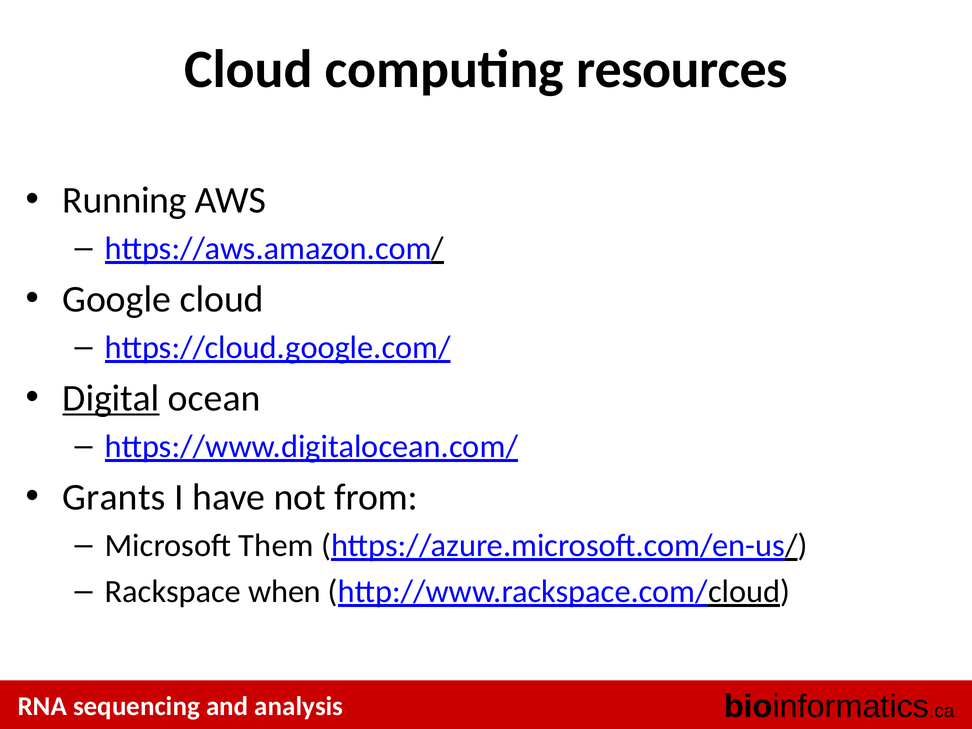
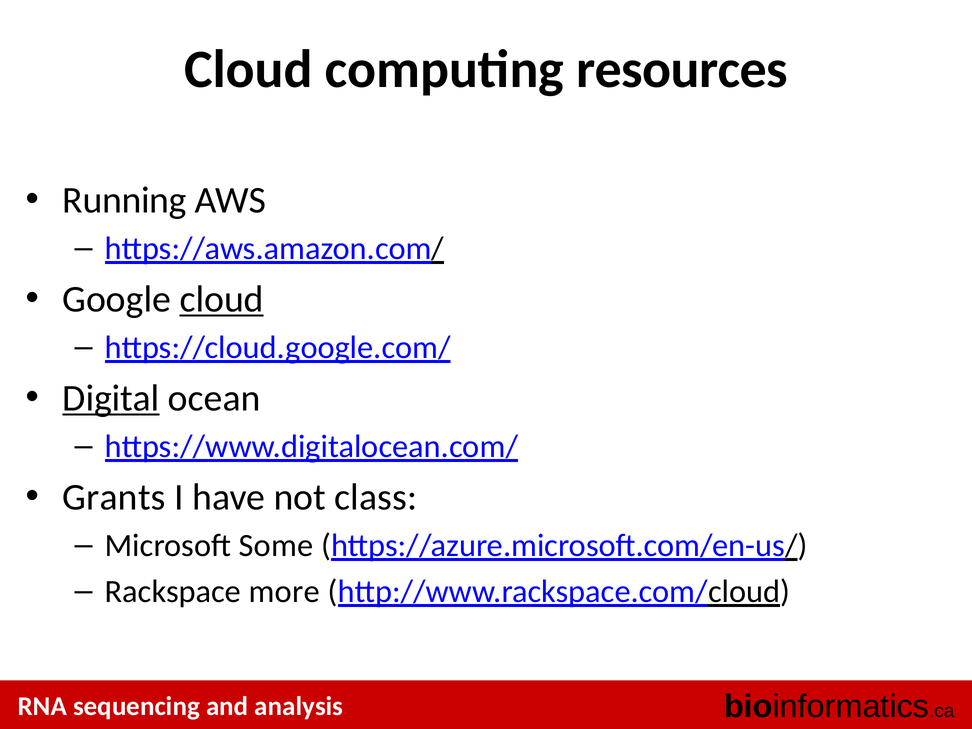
cloud underline: none -> present (222, 299)
from: from -> class (376, 497)
Them: Them -> Some (276, 545)
when: when -> more (284, 591)
